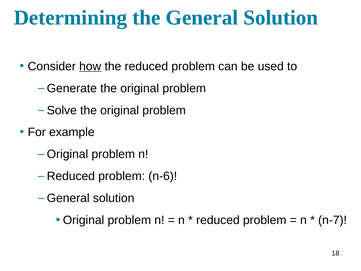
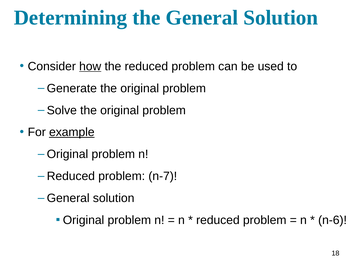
example underline: none -> present (72, 132)
n-6: n-6 -> n-7 (163, 176)
n-7: n-7 -> n-6 (333, 220)
